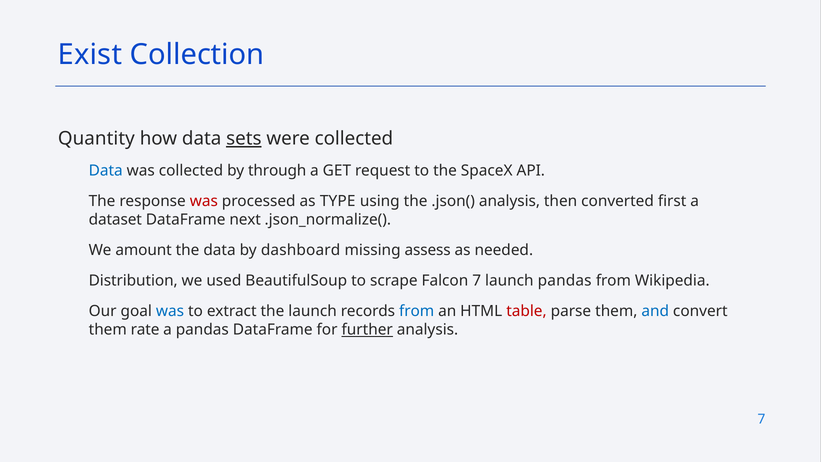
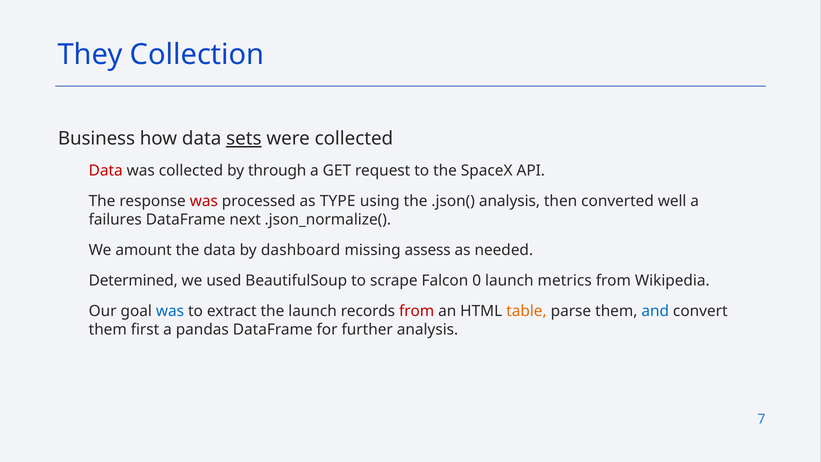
Exist: Exist -> They (90, 55)
Quantity: Quantity -> Business (96, 139)
Data colour: blue -> red (106, 171)
first: first -> well (672, 201)
dataset: dataset -> failures (115, 220)
Distribution: Distribution -> Determined (133, 281)
Falcon 7: 7 -> 0 (477, 281)
launch pandas: pandas -> metrics (565, 281)
from colour: blue -> red (417, 311)
table colour: red -> orange (526, 311)
rate: rate -> first (145, 330)
further underline: present -> none (367, 330)
